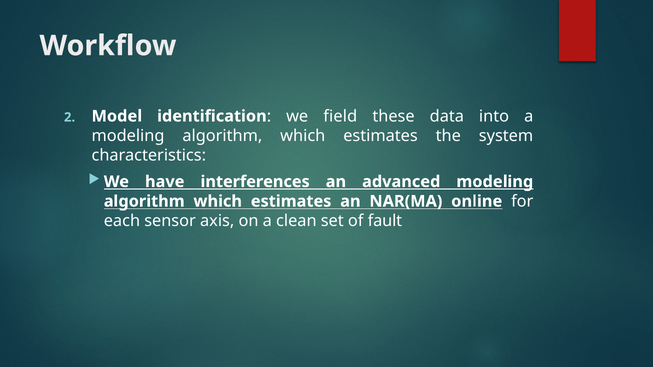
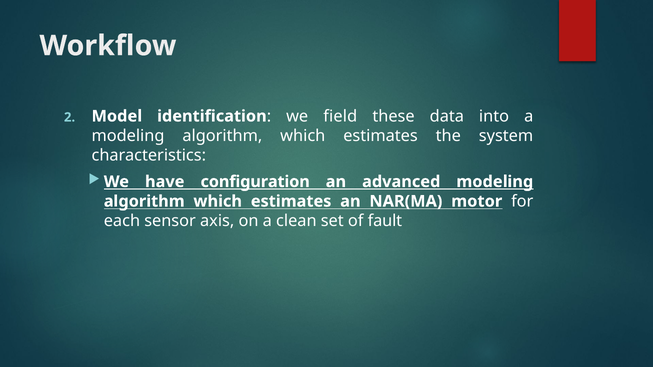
interferences: interferences -> configuration (255, 182)
online: online -> motor (477, 201)
